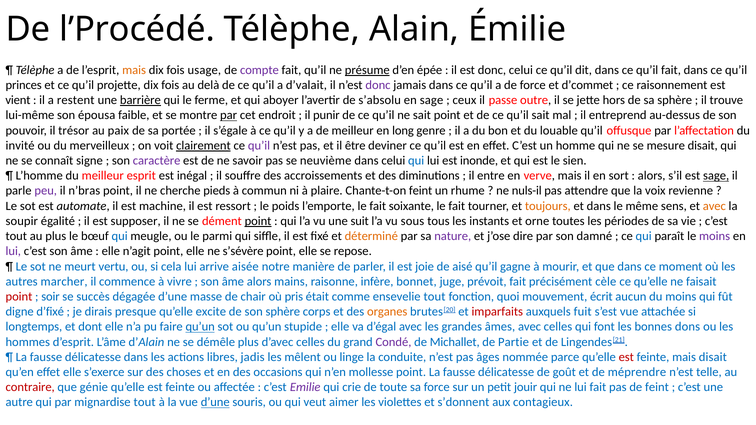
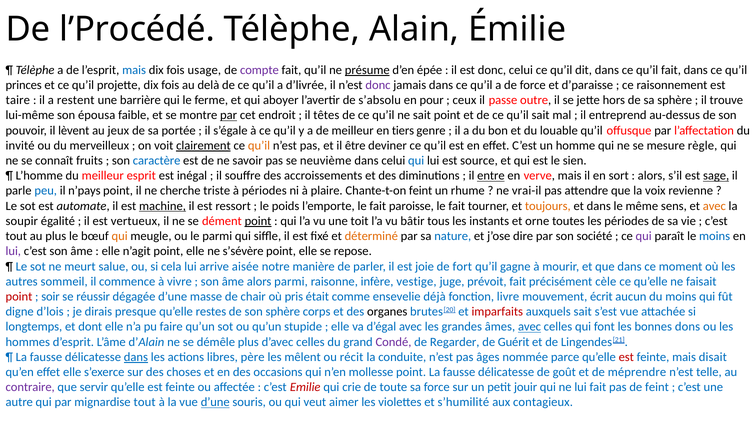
mais colour: orange -> blue (134, 70)
d’valait: d’valait -> d’livrée (306, 85)
d’commet: d’commet -> d’paraisse (587, 85)
vient: vient -> taire (18, 100)
barrière underline: present -> none (140, 100)
en sage: sage -> pour (432, 100)
punir: punir -> têtes (326, 115)
trésor: trésor -> lèvent (74, 130)
paix: paix -> jeux (118, 130)
long: long -> tiers (403, 130)
qu’il colour: purple -> orange (259, 146)
mesure disait: disait -> règle (703, 146)
signe: signe -> fruits (90, 161)
caractère colour: purple -> blue (157, 161)
inonde: inonde -> source (479, 161)
entre underline: none -> present (491, 176)
peu colour: purple -> blue (46, 191)
n’bras: n’bras -> n’pays (84, 191)
pieds: pieds -> triste (217, 191)
à commun: commun -> périodes (264, 191)
nuls-il: nuls-il -> vrai-il (527, 191)
machine underline: none -> present (162, 206)
soixante: soixante -> paroisse (411, 206)
supposer: supposer -> vertueux (136, 221)
suit: suit -> toit (360, 221)
sous: sous -> bâtir (413, 221)
qui colour: blue -> orange (120, 236)
nature colour: purple -> blue (453, 236)
damné: damné -> société (594, 236)
qui colour: blue -> purple (644, 236)
moins colour: purple -> blue (715, 236)
vertu: vertu -> salue (113, 267)
aisé: aisé -> fort (462, 267)
marcher: marcher -> sommeil (64, 282)
alors mains: mains -> parmi (291, 282)
bonnet: bonnet -> vestige (416, 282)
succès: succès -> réussir (93, 297)
ensevelie tout: tout -> déjà (435, 297)
quoi: quoi -> livre (508, 297)
d’fixé: d’fixé -> d’lois (50, 312)
excite: excite -> restes (211, 312)
organes colour: orange -> black (387, 312)
auxquels fuit: fuit -> sait (583, 312)
qu’un underline: present -> none (200, 327)
avec underline: none -> present (530, 327)
Michallet: Michallet -> Regarder (455, 342)
Partie: Partie -> Guérit (514, 342)
dans underline: none -> present (136, 357)
jadis: jadis -> père (253, 357)
linge: linge -> récit (352, 357)
contraire colour: red -> purple (30, 387)
génie: génie -> servir (94, 387)
Emilie colour: purple -> red (305, 387)
s’donnent: s’donnent -> s’humilité (463, 403)
